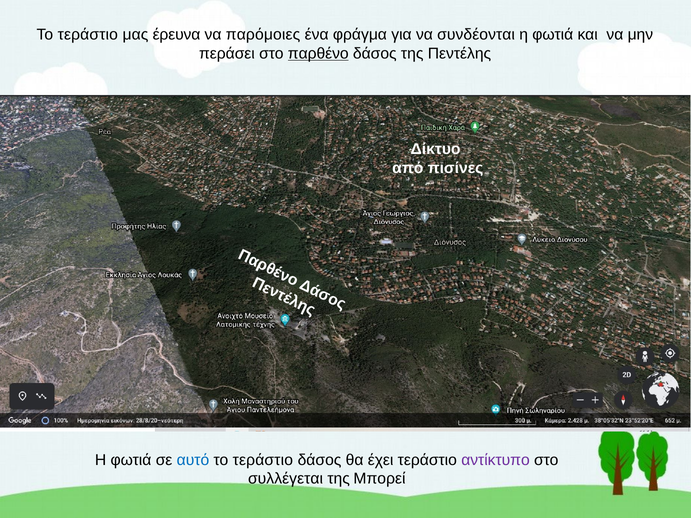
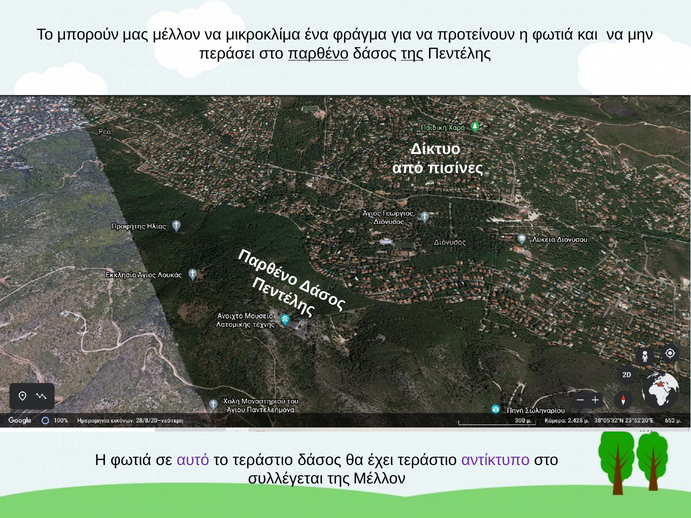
τεράστιο: τεράστιο -> μπορούν (88, 35)
μας έρευνα: έρευνα -> μέλλον (177, 35)
παρόμοιες: παρόμοιες -> μικροκλίμα (263, 35)
συνδέονται: συνδέονται -> προτείνουν (476, 35)
της underline: none -> present (412, 54)
αυτό colour: blue -> purple (193, 460)
της Μπορεί: Μπορεί -> Μέλλον (380, 479)
